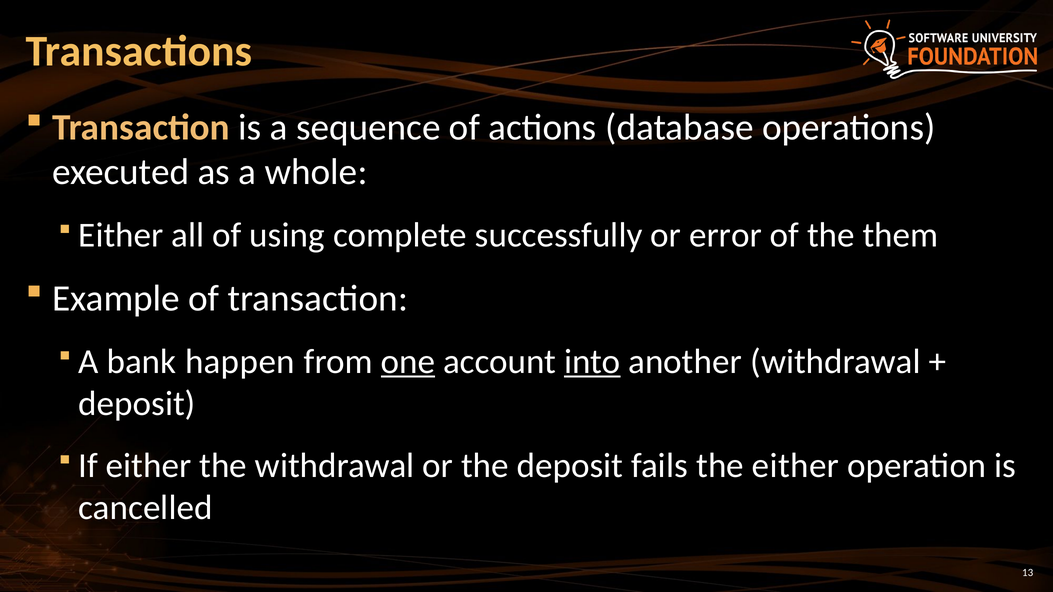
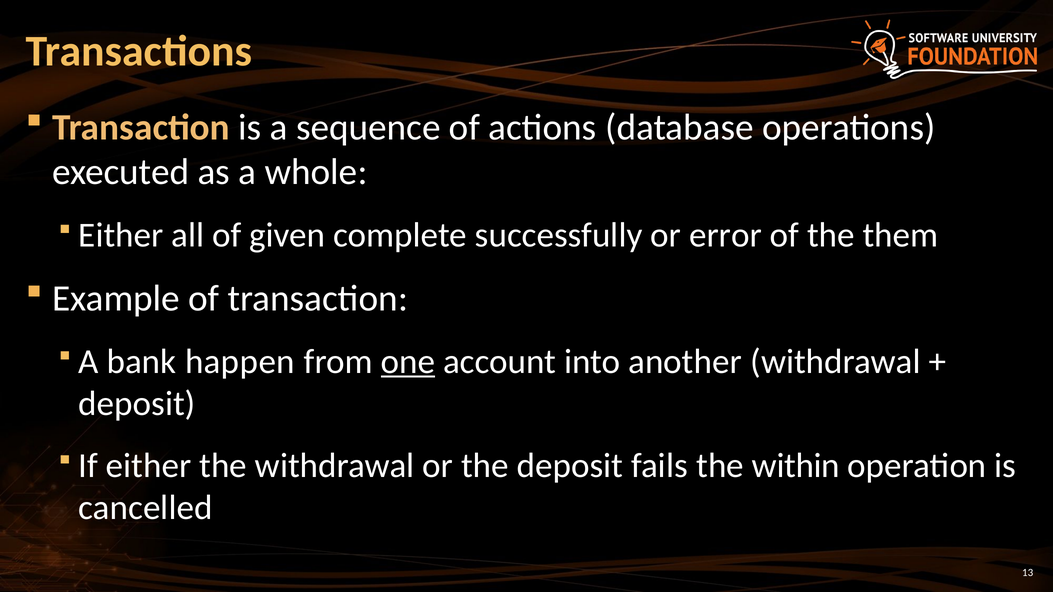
using: using -> given (287, 235)
into underline: present -> none (592, 362)
the either: either -> within (796, 466)
